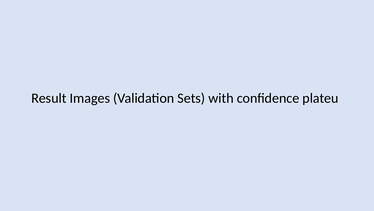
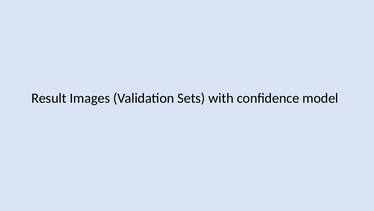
plateu: plateu -> model (320, 98)
